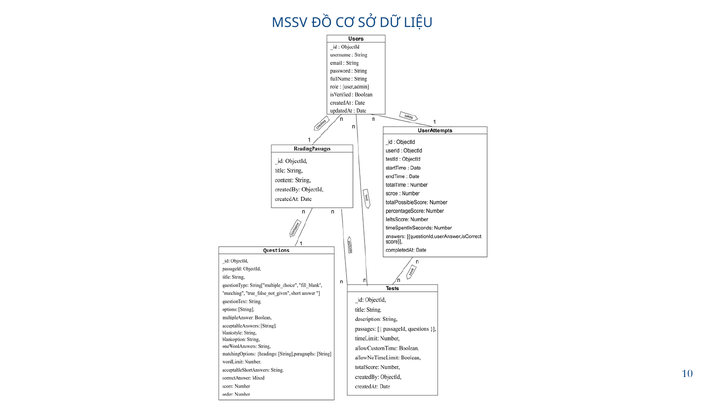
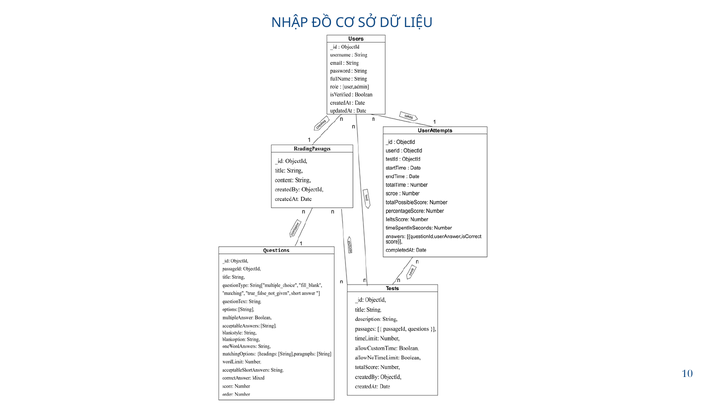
MSSV: MSSV -> NHẬP (290, 23)
